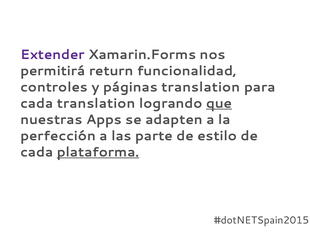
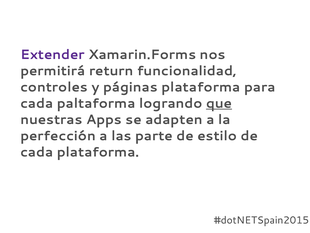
páginas translation: translation -> plataforma (201, 87)
cada translation: translation -> paltaforma (96, 103)
plataforma underline: present -> none (98, 152)
